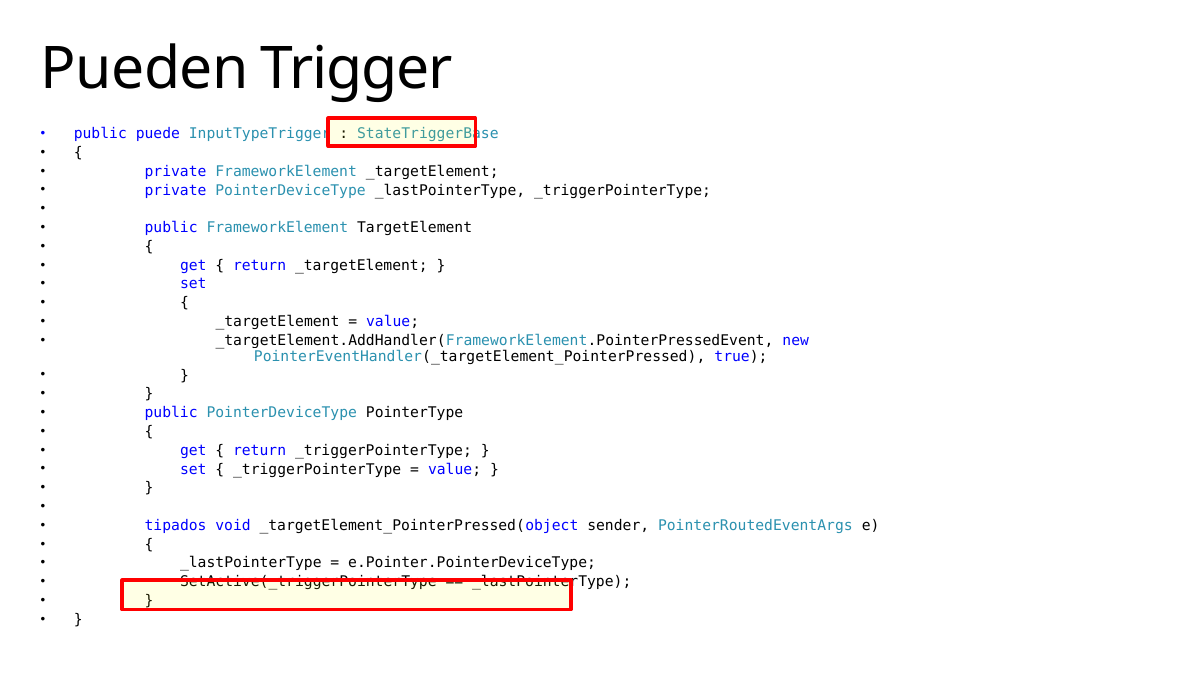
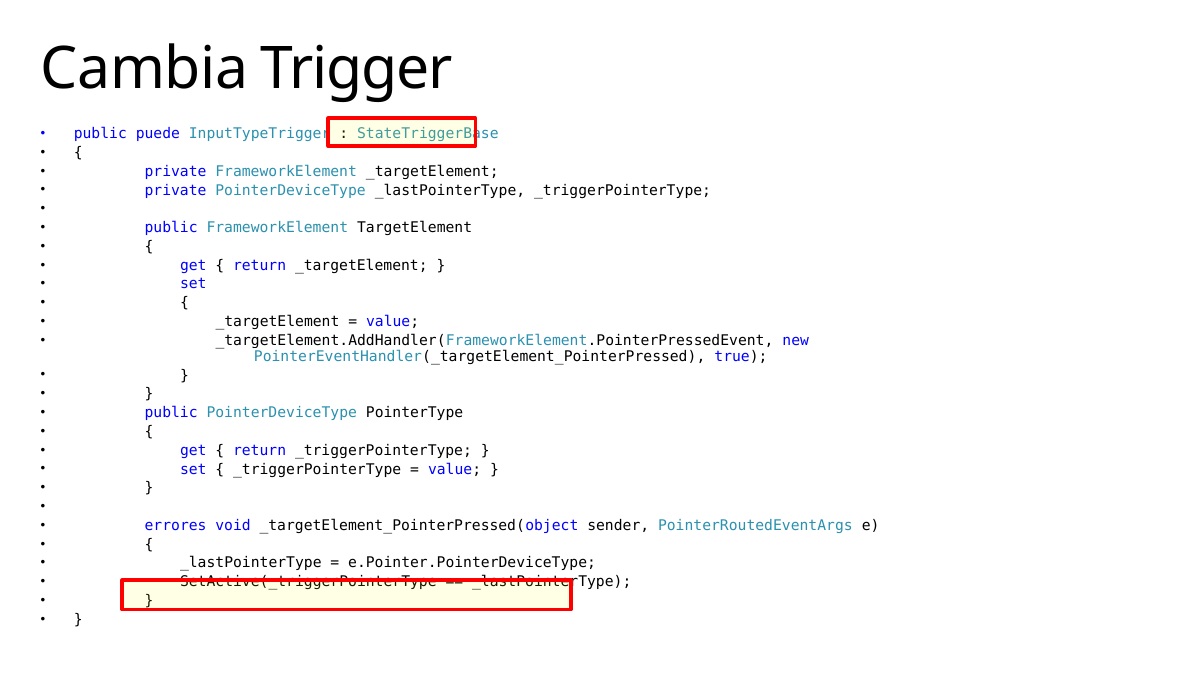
Pueden: Pueden -> Cambia (145, 69)
tipados: tipados -> errores (176, 526)
